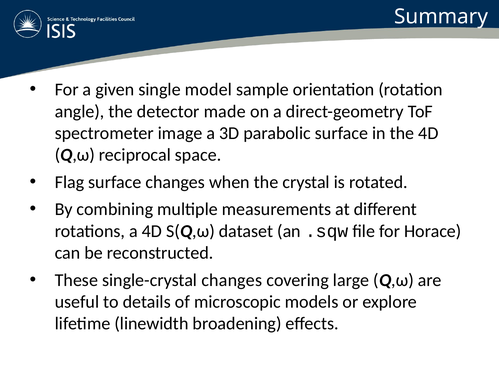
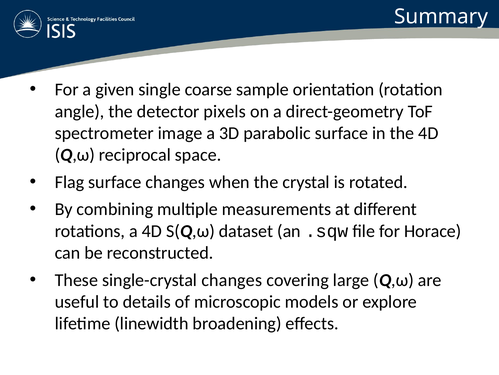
model: model -> coarse (209, 90)
made: made -> pixels (225, 111)
